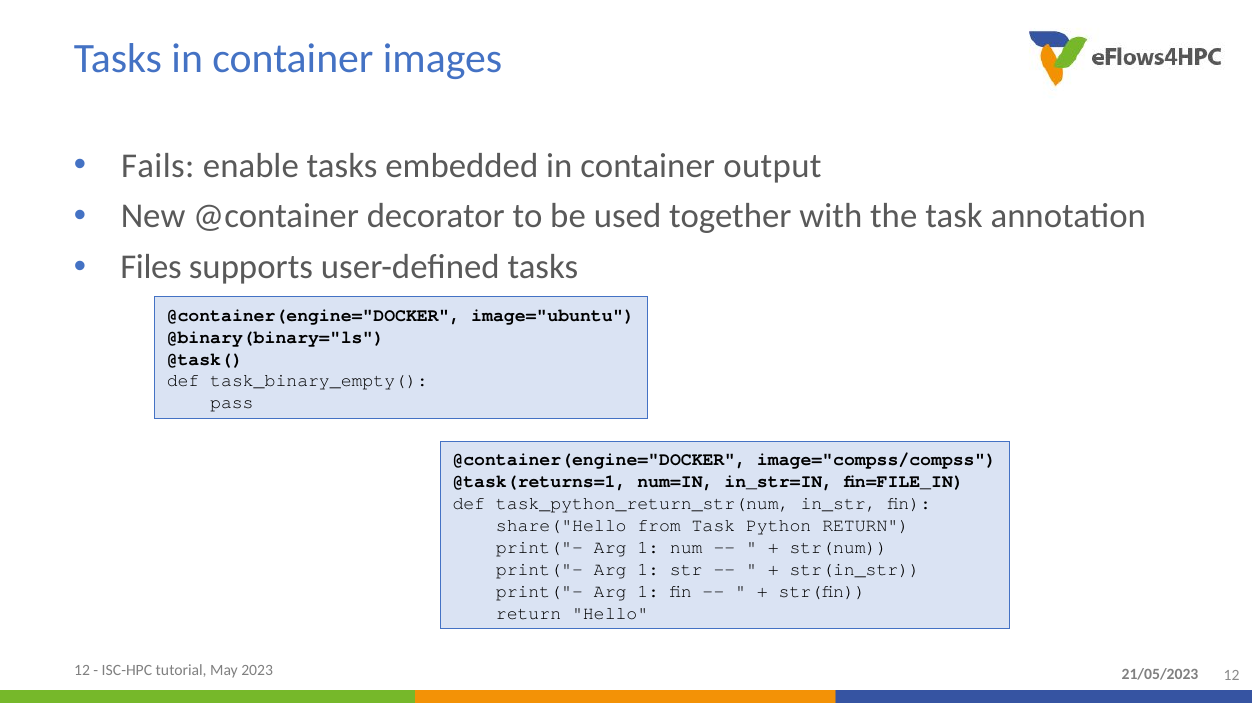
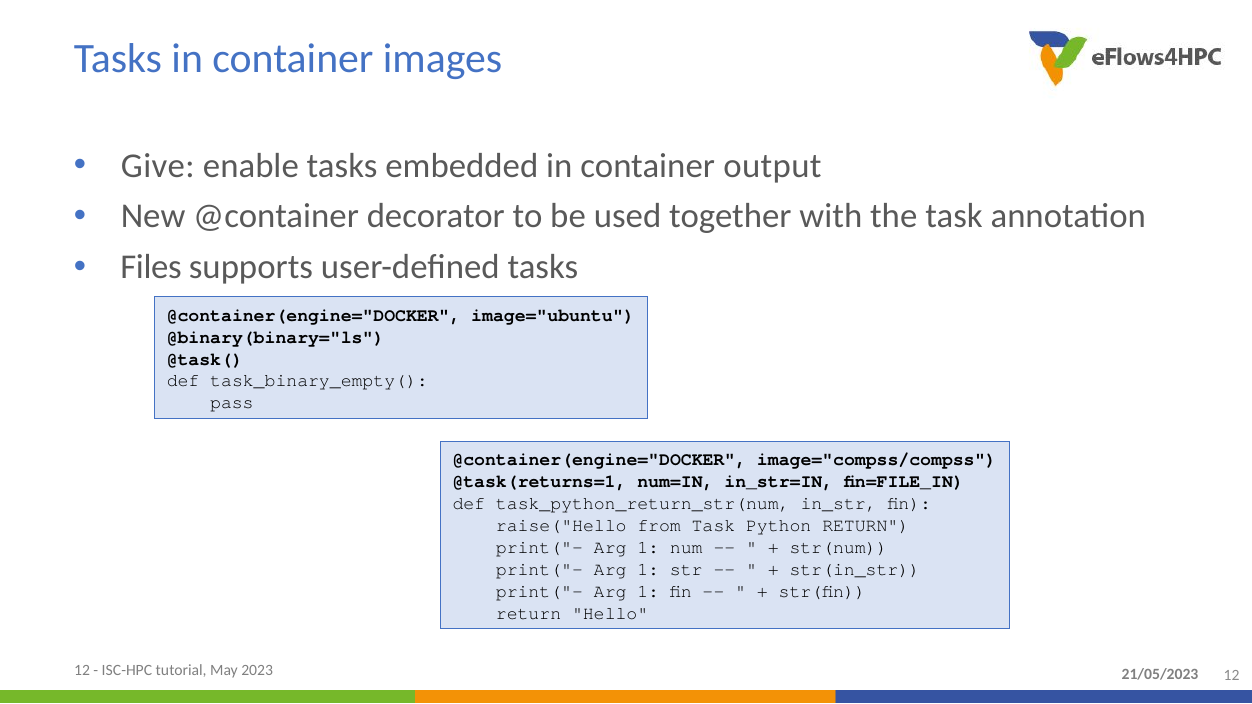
Fails: Fails -> Give (158, 166)
share("Hello: share("Hello -> raise("Hello (561, 526)
